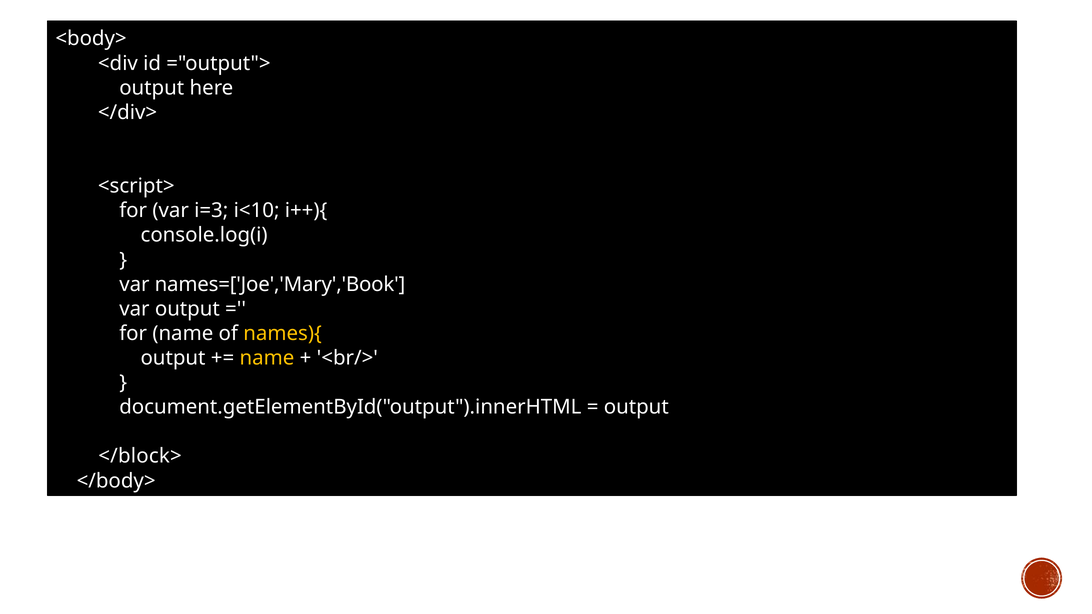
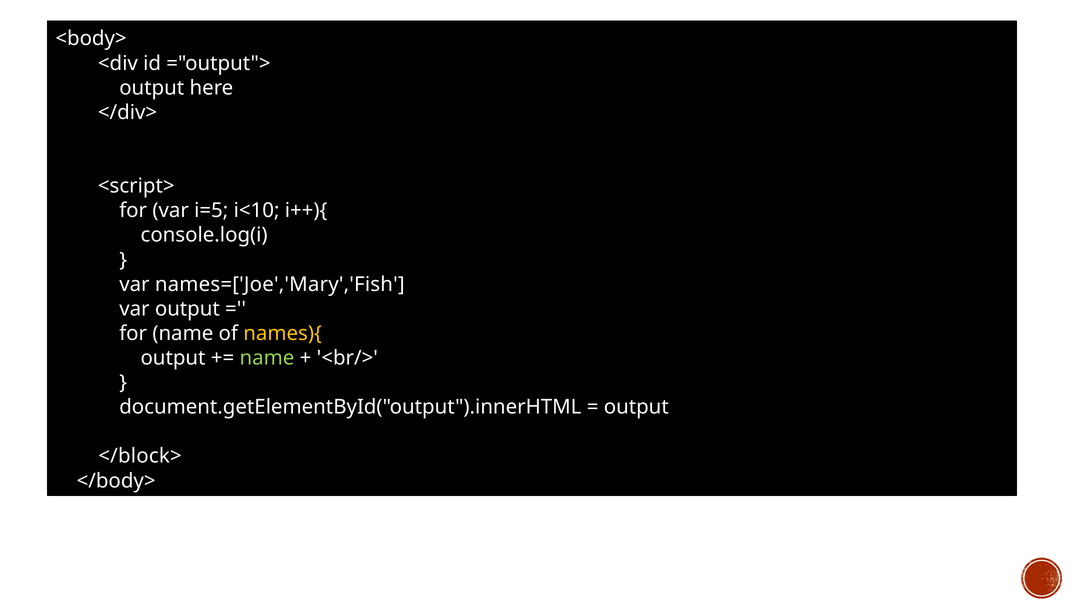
i=3: i=3 -> i=5 (211, 211)
names=['Joe','Mary','Book: names=['Joe','Mary','Book -> names=['Joe','Mary','Fish (280, 284)
name colour: yellow -> light green (267, 358)
